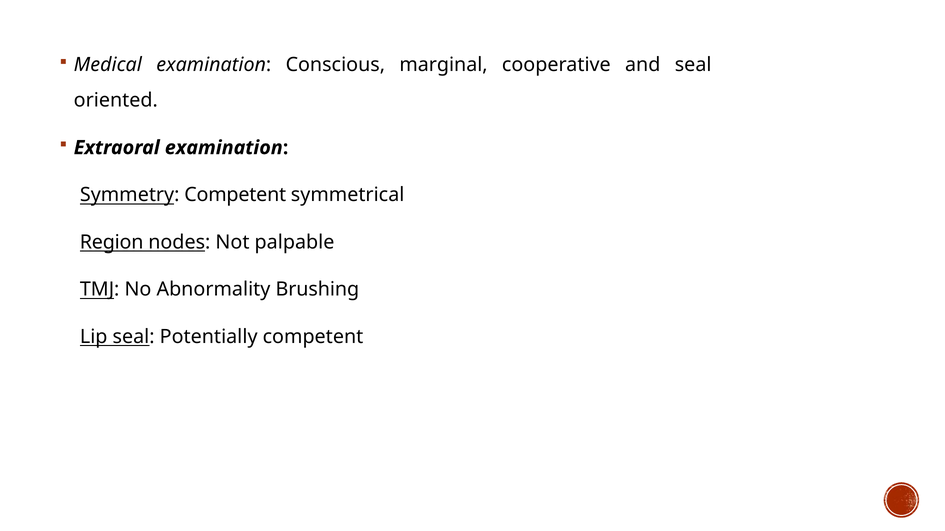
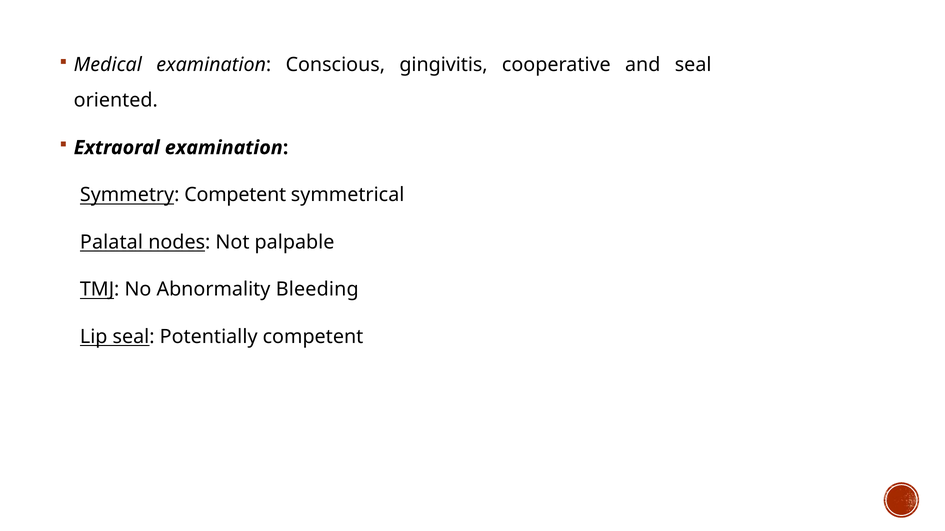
marginal: marginal -> gingivitis (444, 65)
Region: Region -> Palatal (111, 242)
Brushing: Brushing -> Bleeding (317, 290)
